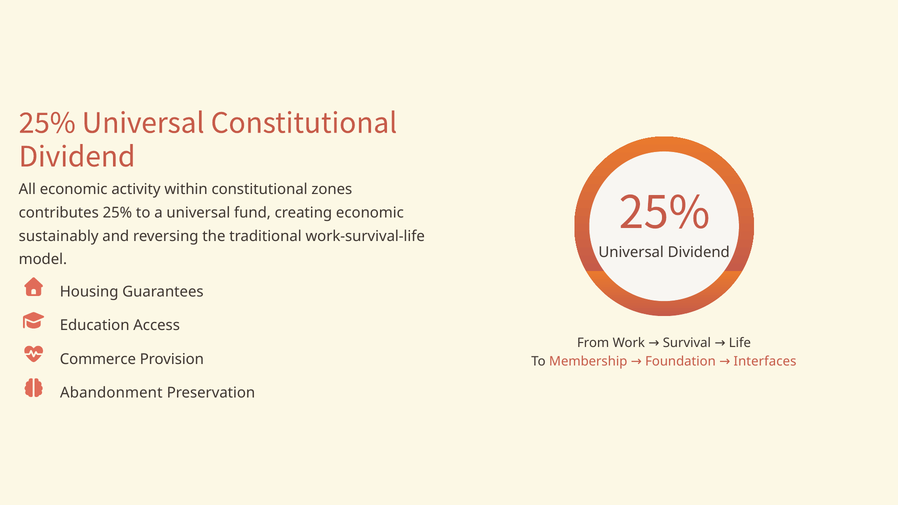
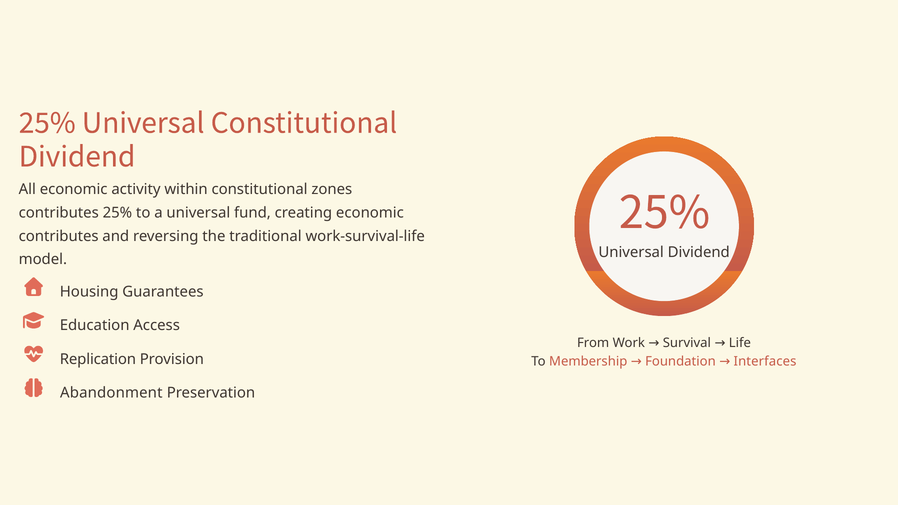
sustainably: sustainably -> contributes (59, 236)
Commerce: Commerce -> Replication (98, 359)
